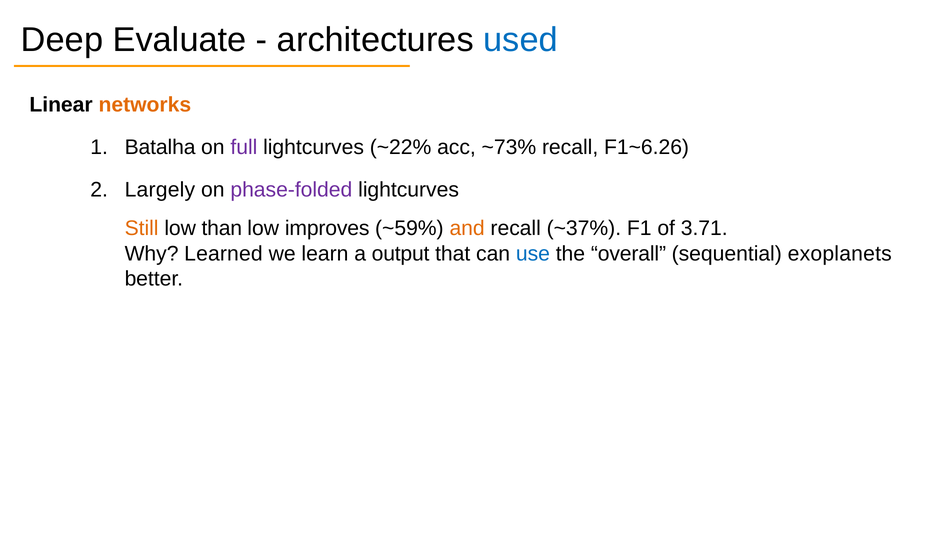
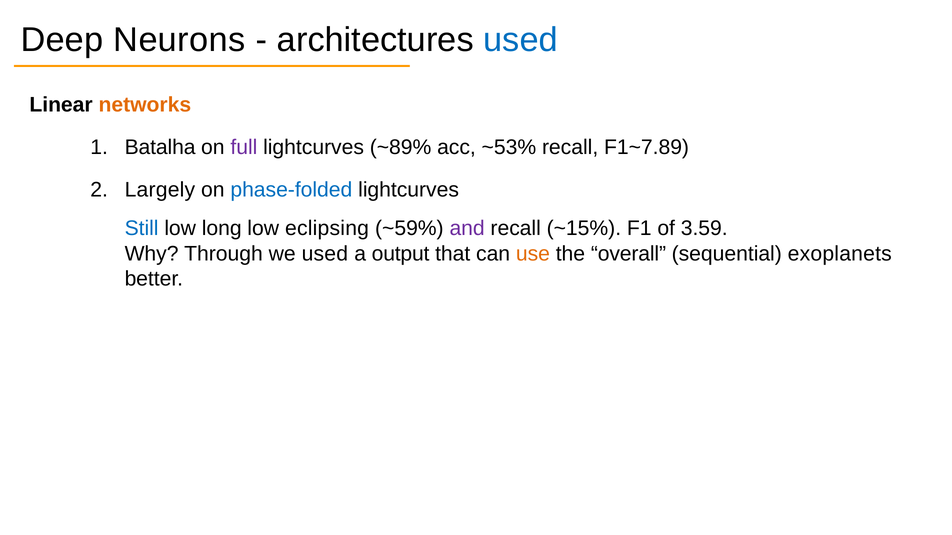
Evaluate: Evaluate -> Neurons (179, 40)
~22%: ~22% -> ~89% (401, 148)
~73%: ~73% -> ~53% (509, 148)
F1~6.26: F1~6.26 -> F1~7.89 (647, 148)
phase-folded colour: purple -> blue (291, 190)
Still colour: orange -> blue (142, 229)
than: than -> long (222, 229)
improves: improves -> eclipsing (327, 229)
and colour: orange -> purple (467, 229)
~37%: ~37% -> ~15% (584, 229)
3.71: 3.71 -> 3.59 (704, 229)
Learned: Learned -> Through (224, 254)
we learn: learn -> used (325, 254)
use colour: blue -> orange (533, 254)
